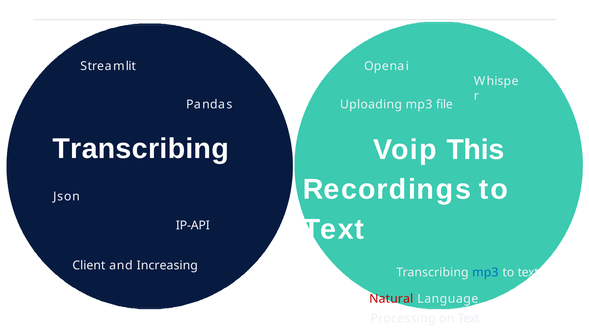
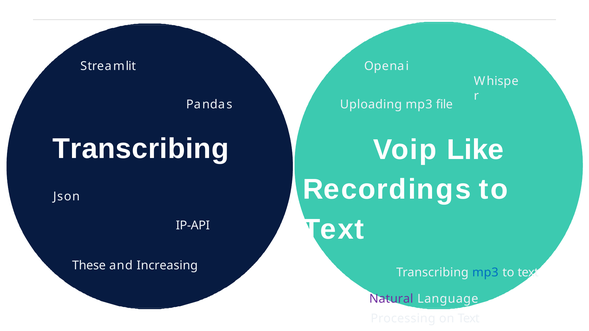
This: This -> Like (475, 150)
Client: Client -> These (89, 266)
Natural colour: red -> purple (391, 299)
